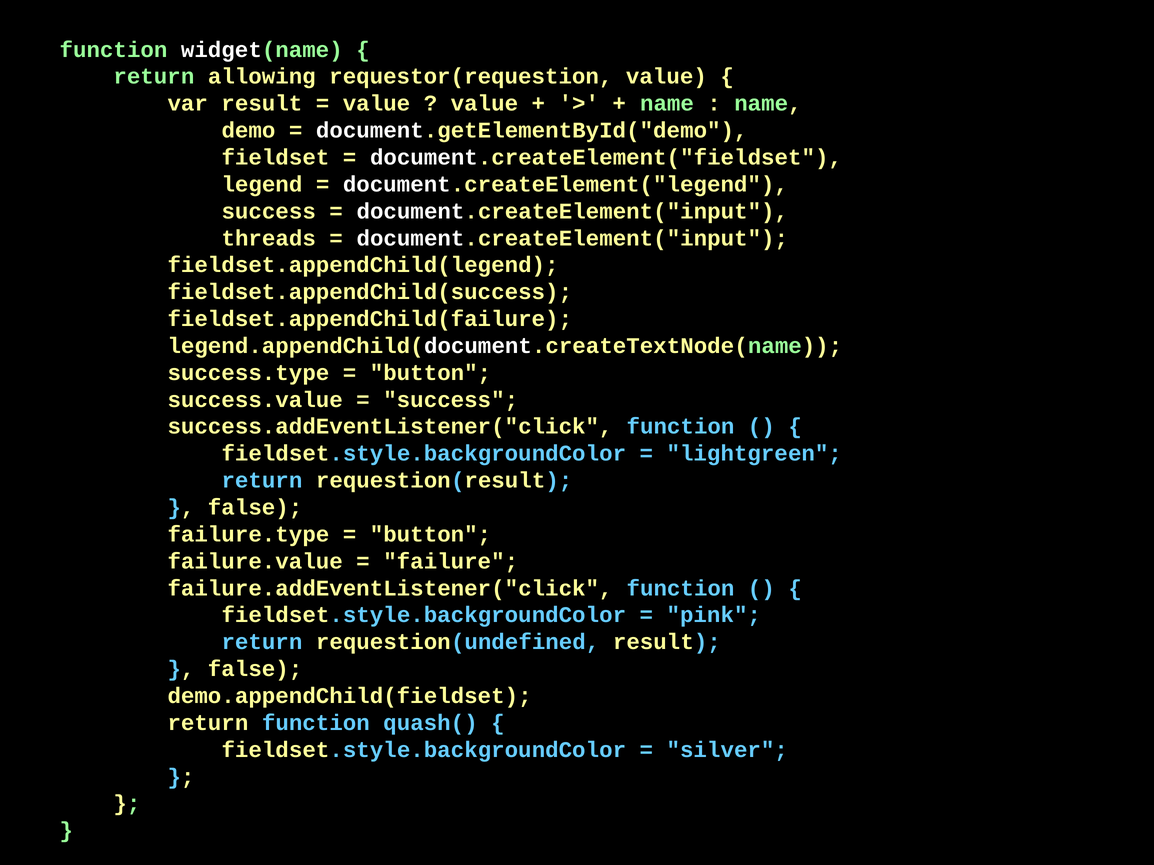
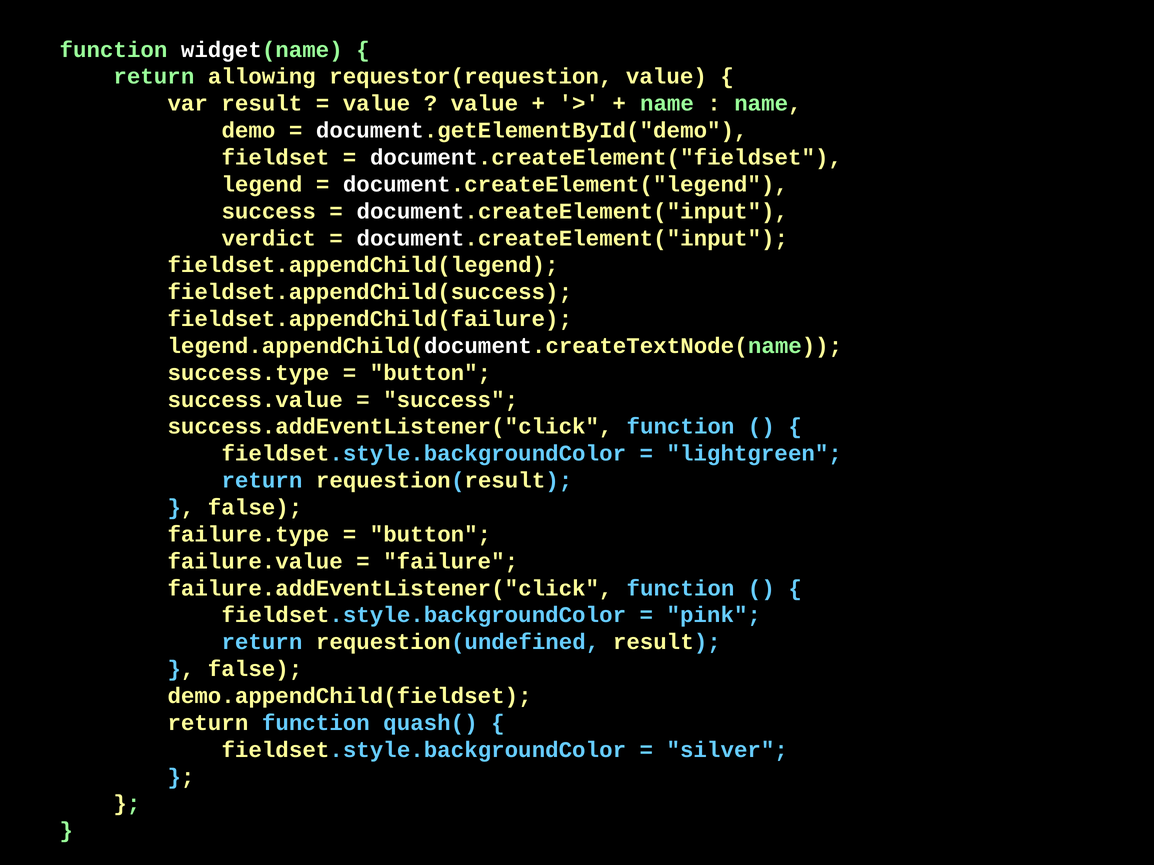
threads: threads -> verdict (269, 238)
